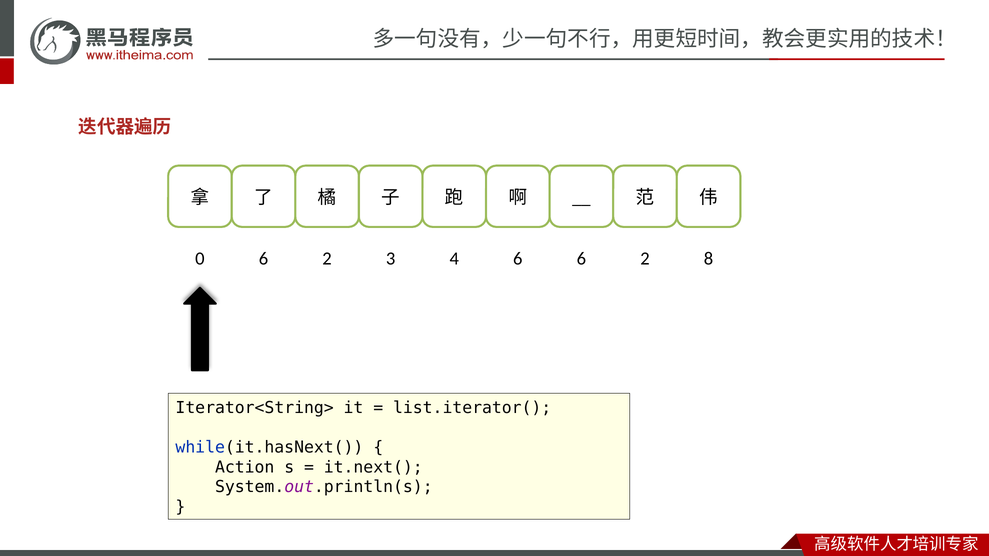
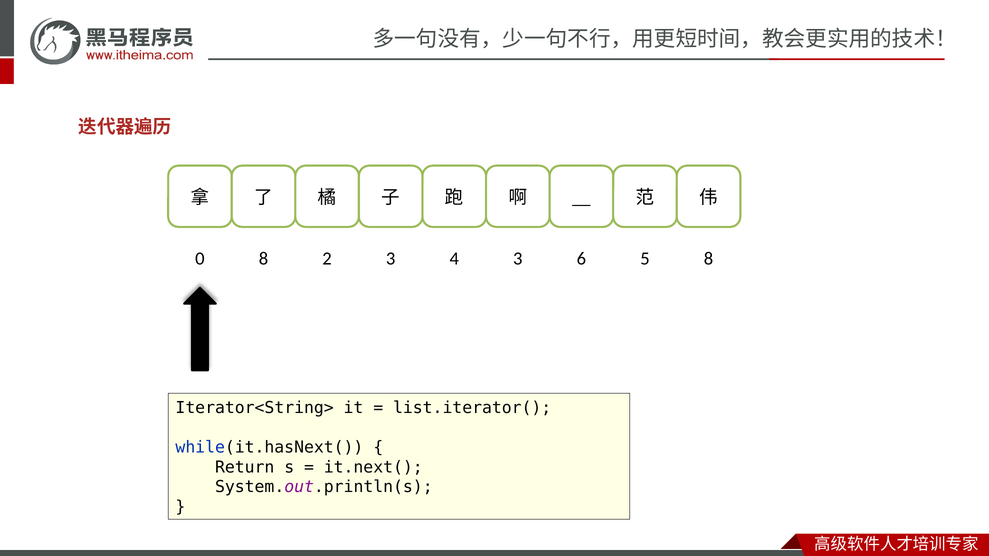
0 6: 6 -> 8 (263, 259)
4 6: 6 -> 3 (518, 259)
2: 2 -> 5 (645, 259)
Action: Action -> Return (245, 468)
